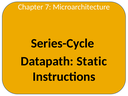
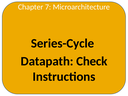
Static: Static -> Check (92, 61)
